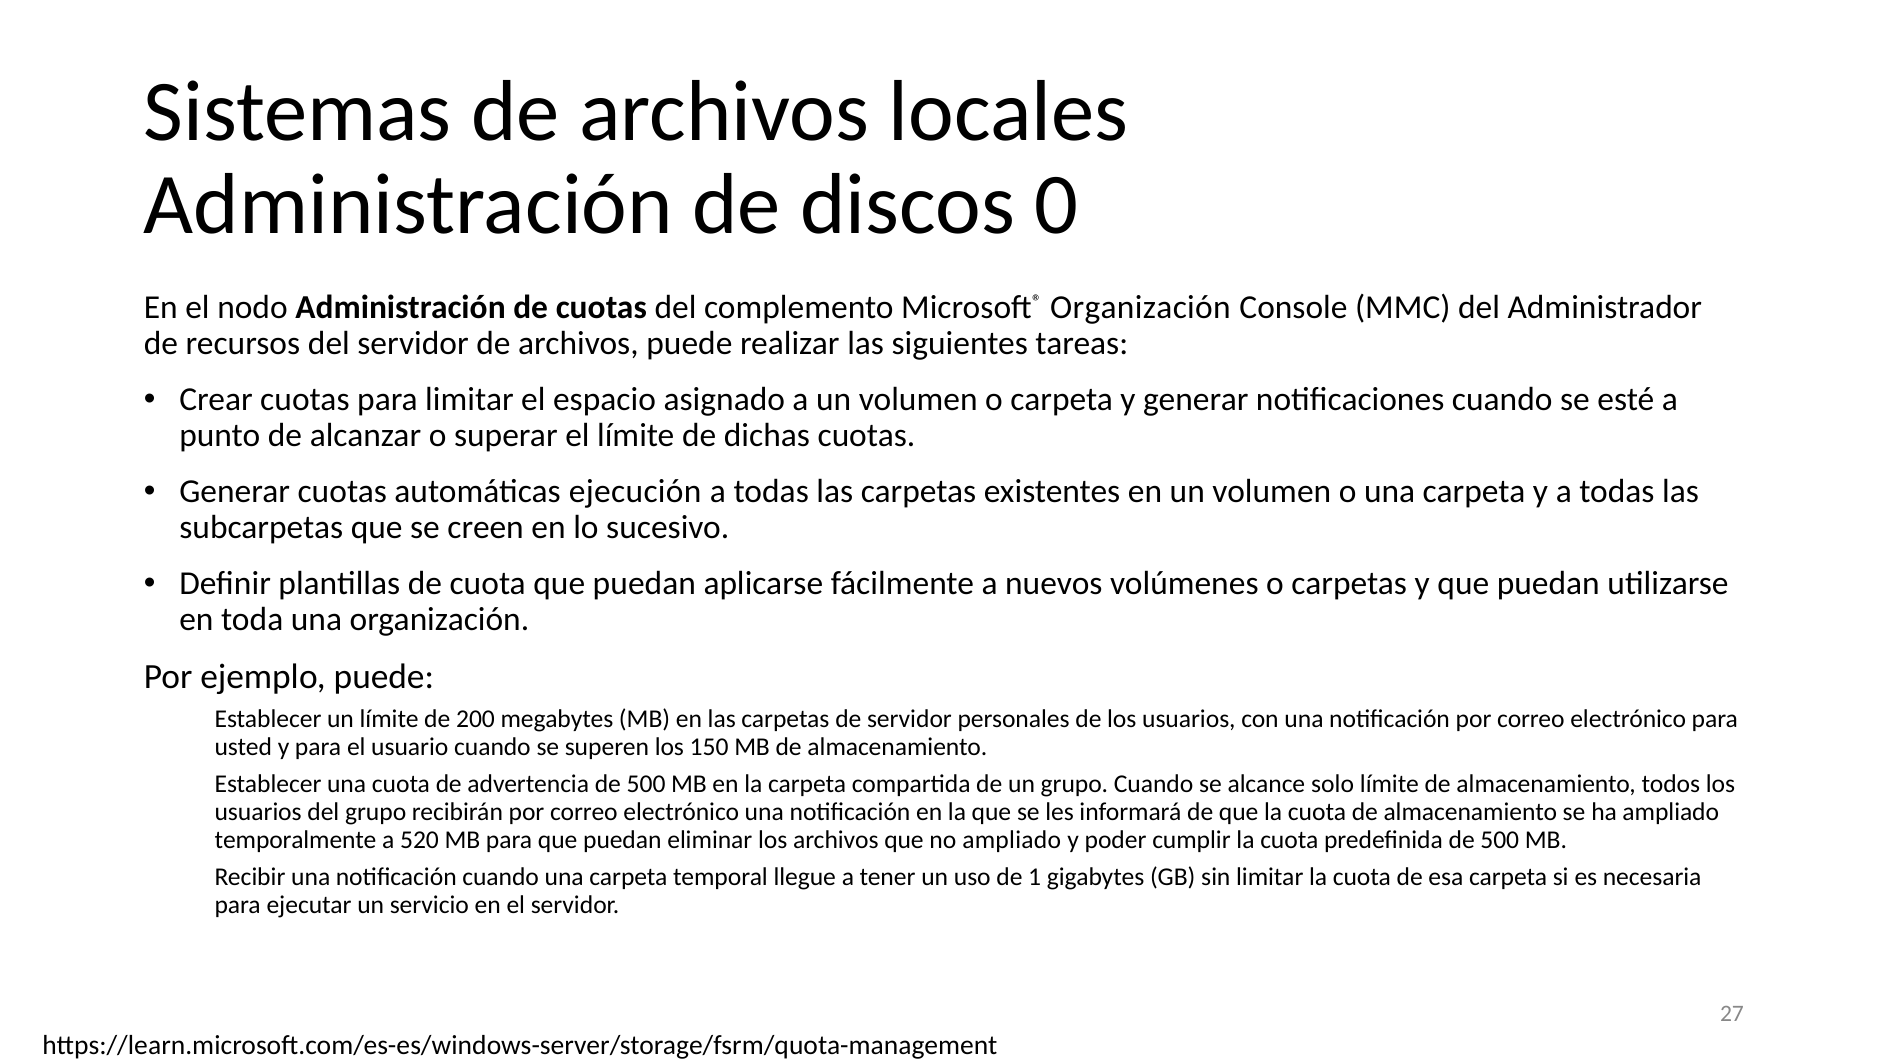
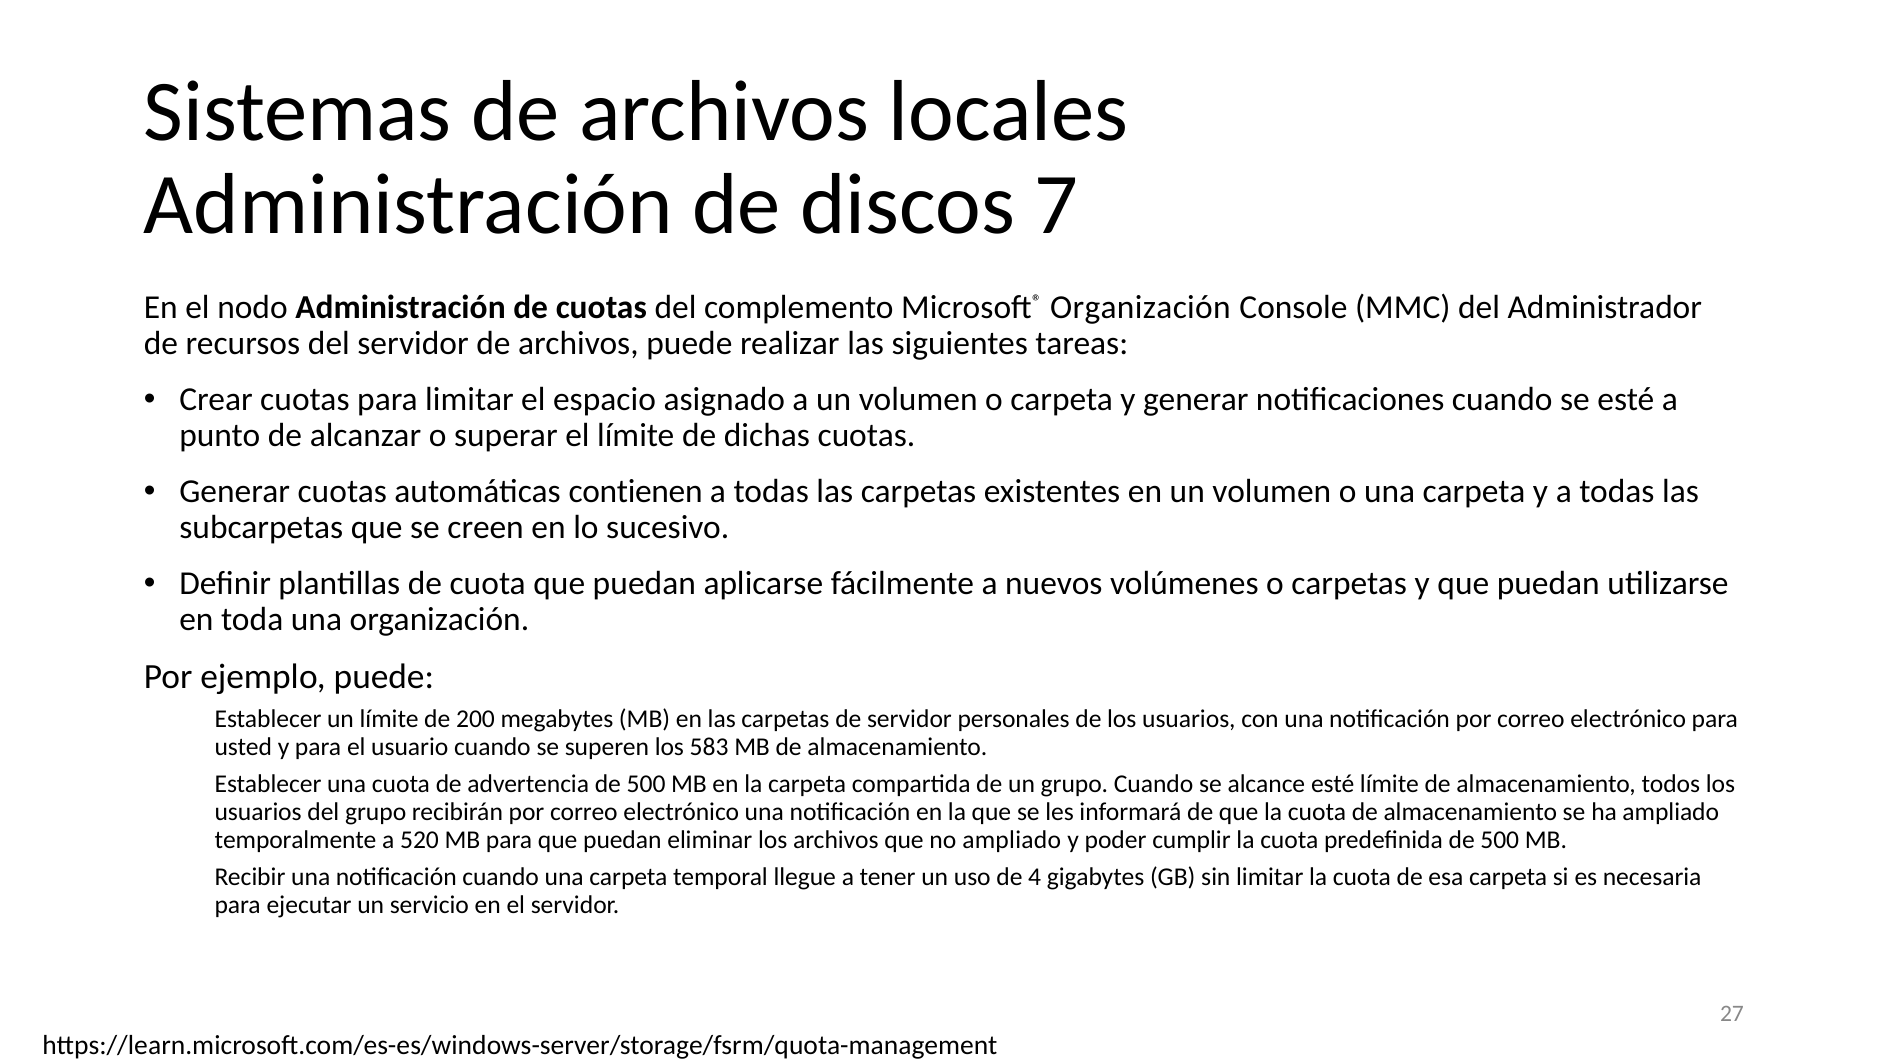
0: 0 -> 7 (1056, 205)
ejecución: ejecución -> contienen (636, 491)
150: 150 -> 583 (709, 747)
alcance solo: solo -> esté (1333, 784)
1: 1 -> 4 (1035, 877)
